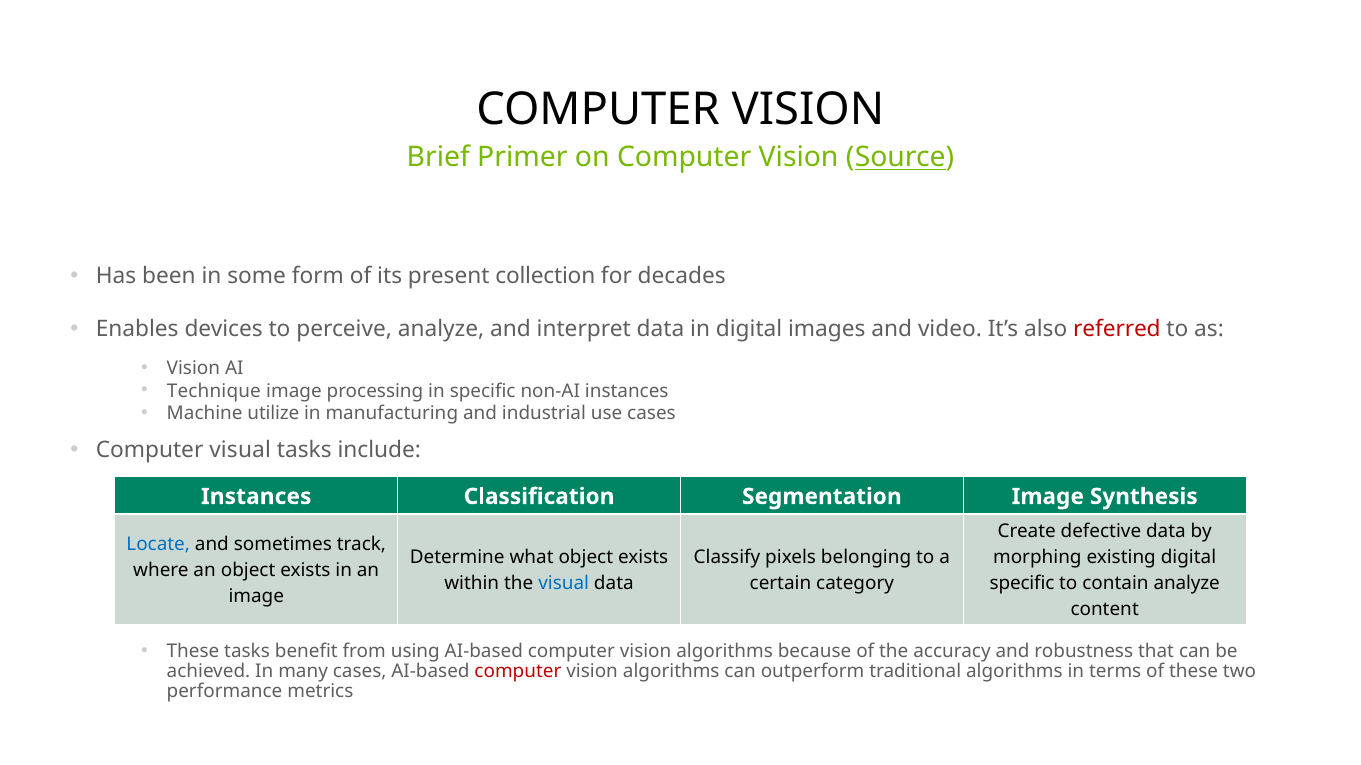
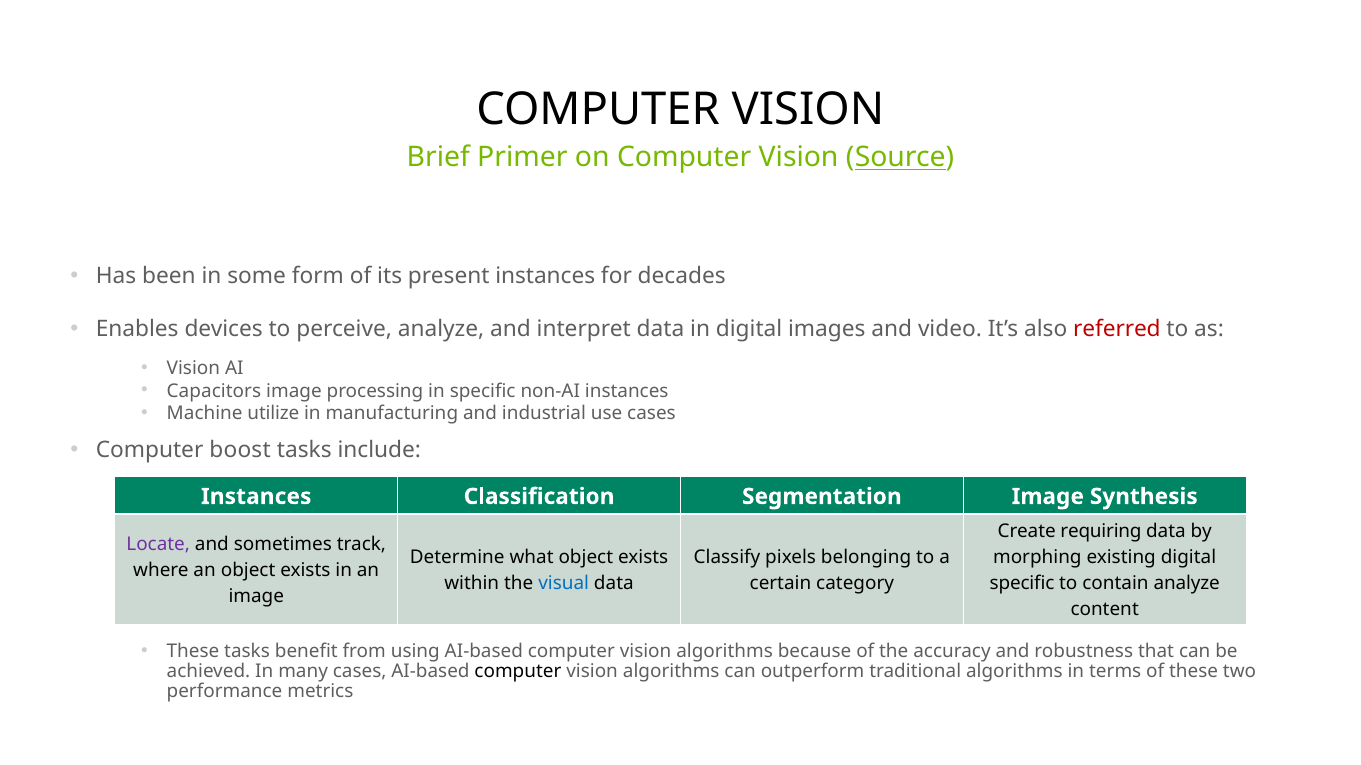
present collection: collection -> instances (545, 276)
Technique: Technique -> Capacitors (214, 391)
Computer visual: visual -> boost (240, 450)
defective: defective -> requiring (1101, 532)
Locate colour: blue -> purple (158, 545)
computer colour: red -> black (518, 672)
